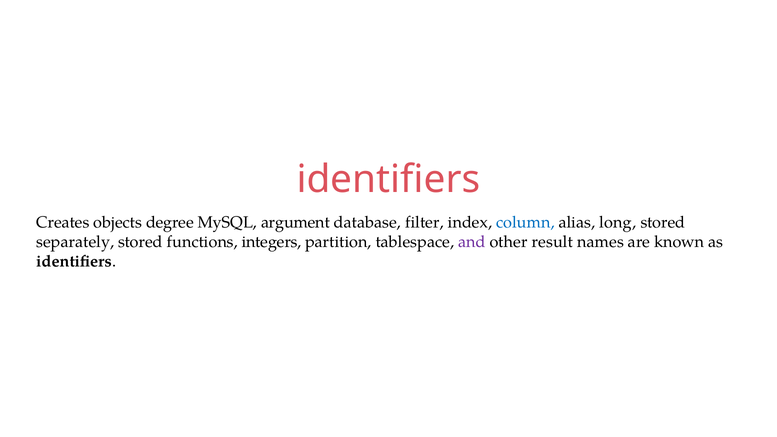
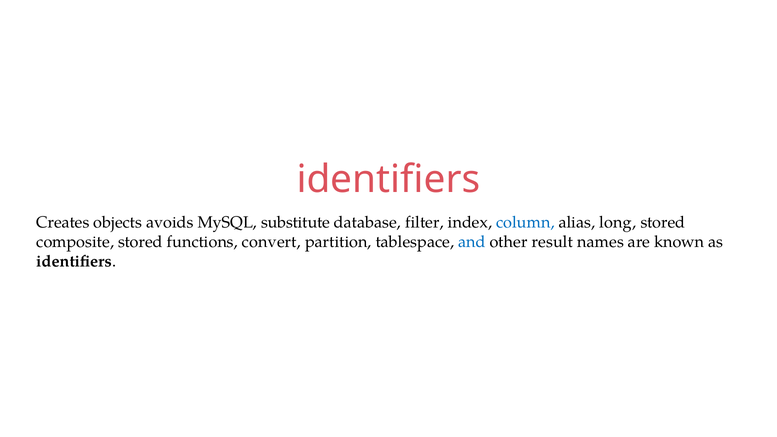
degree: degree -> avoids (170, 223)
argument: argument -> substitute (296, 223)
separately: separately -> composite (75, 242)
integers: integers -> convert (271, 242)
and colour: purple -> blue (472, 242)
